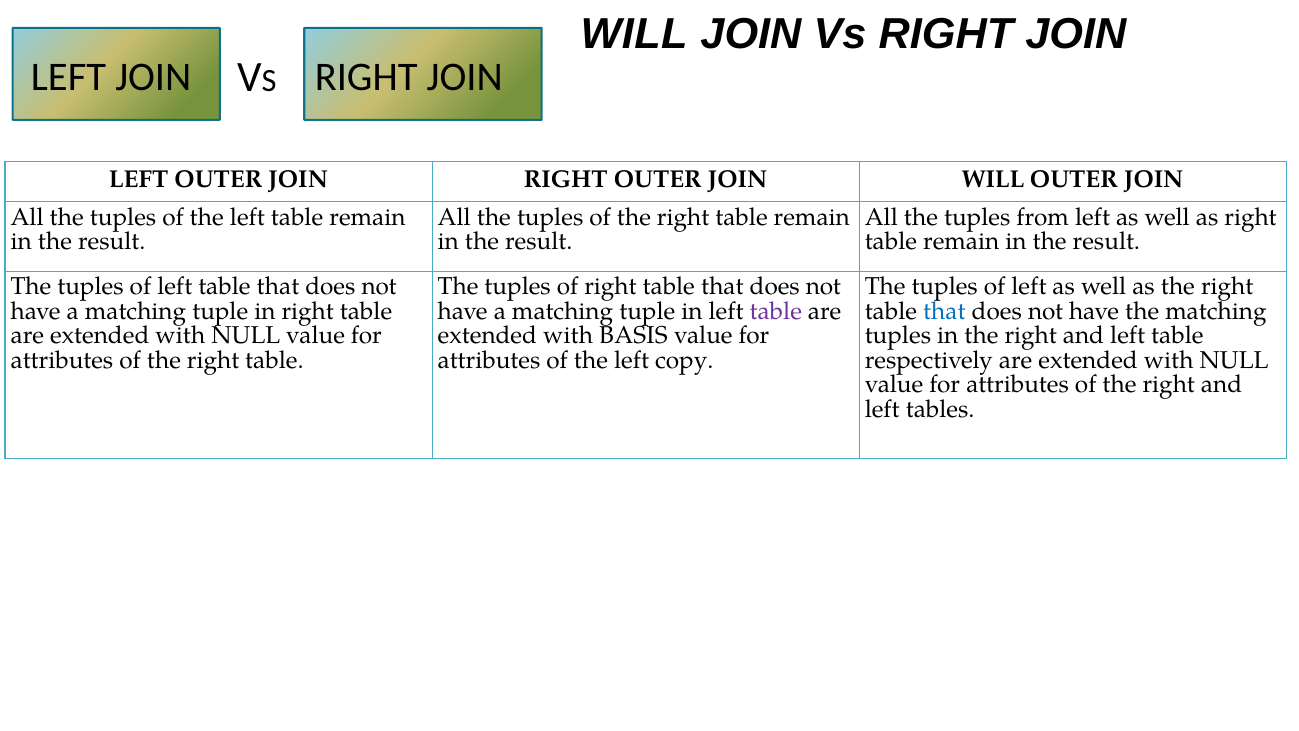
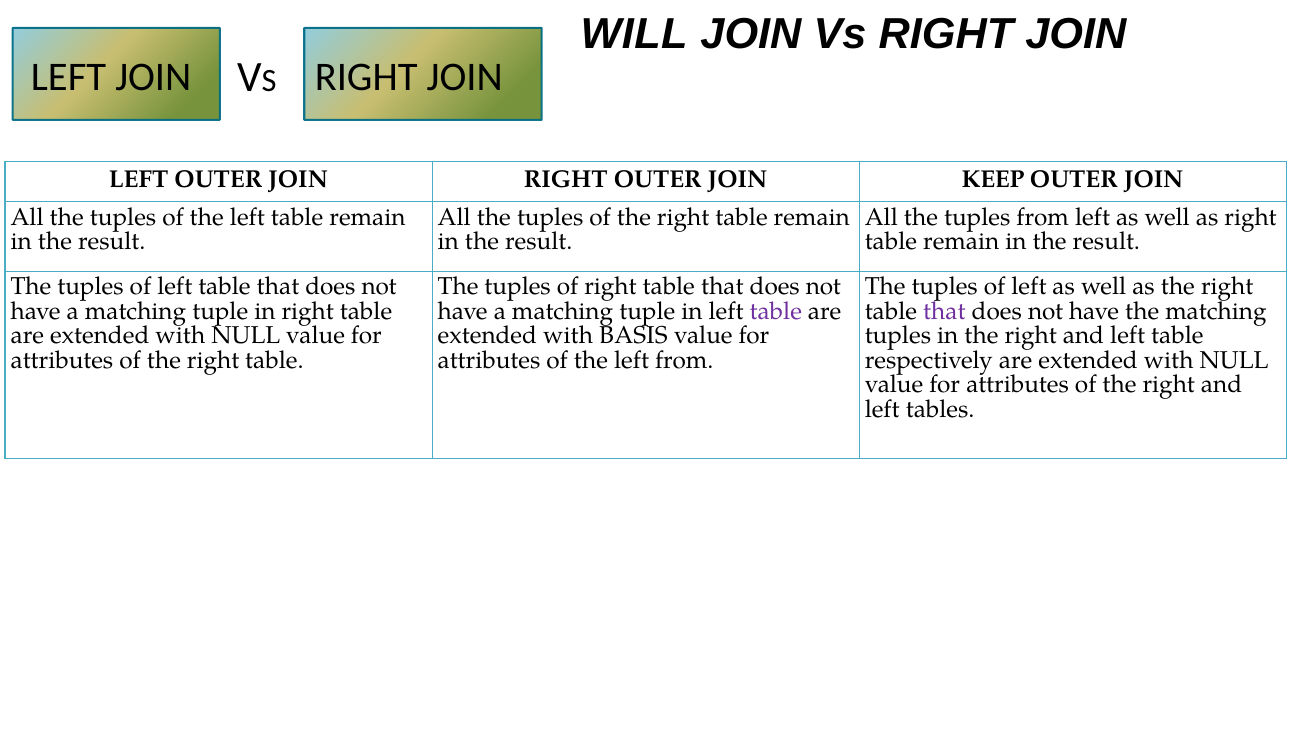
JOIN WILL: WILL -> KEEP (993, 179)
that colour: blue -> purple (944, 311)
left copy: copy -> from (684, 360)
